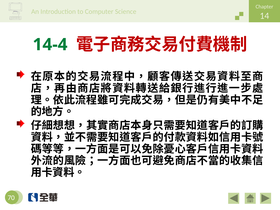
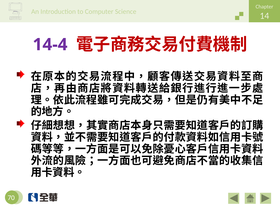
14-4 colour: green -> purple (50, 45)
